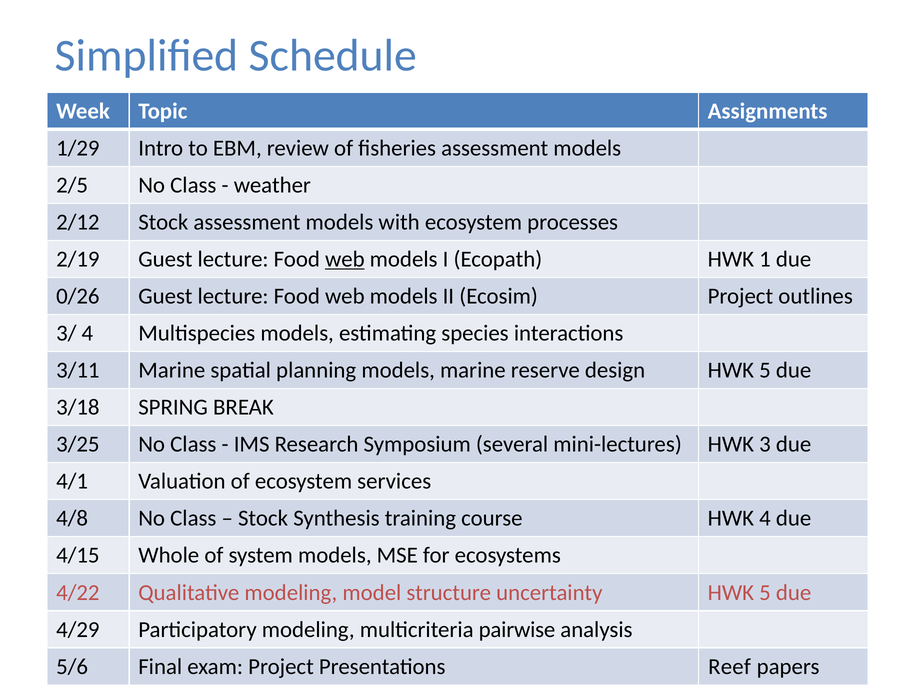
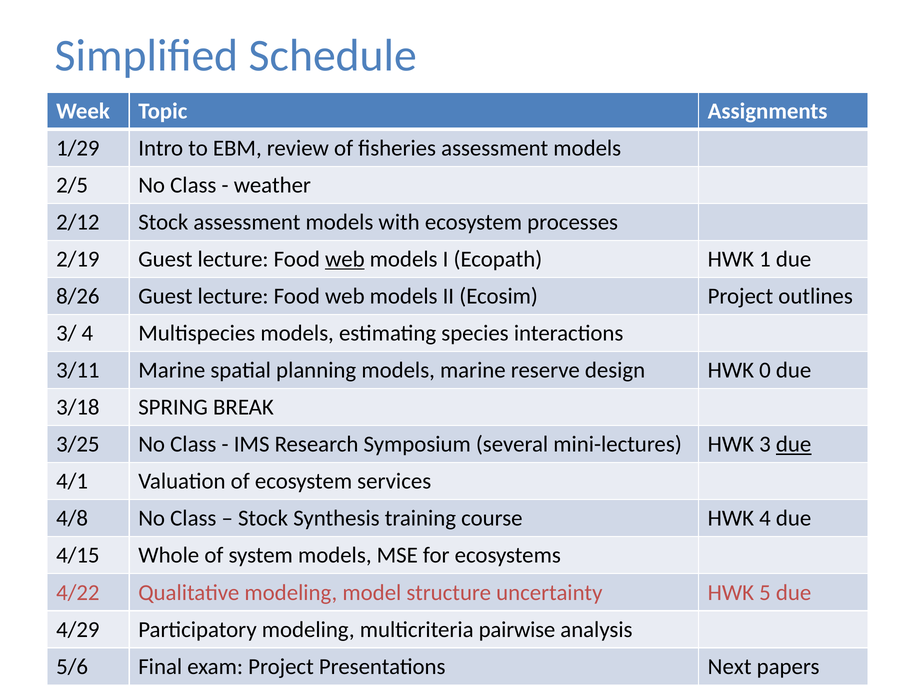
0/26: 0/26 -> 8/26 (78, 296)
design HWK 5: 5 -> 0 (765, 371)
due underline: none -> present (794, 445)
Reef: Reef -> Next (730, 667)
